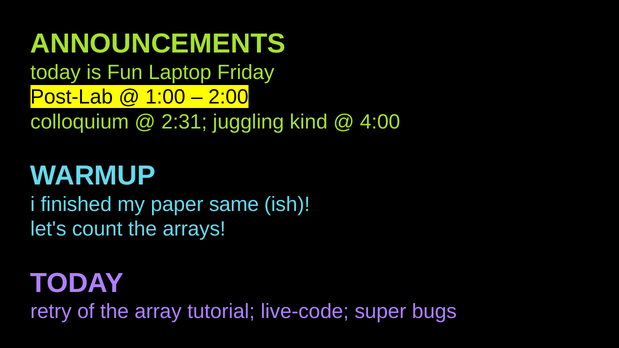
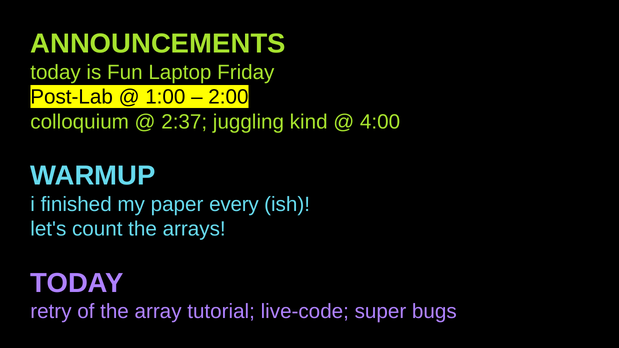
2:31: 2:31 -> 2:37 (184, 122)
same: same -> every (234, 204)
